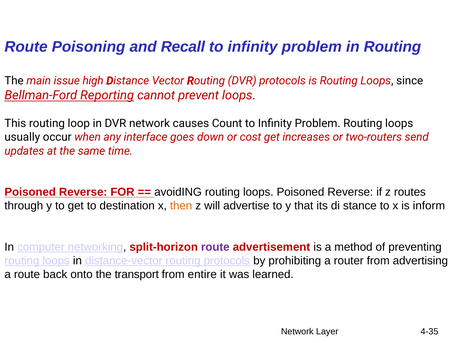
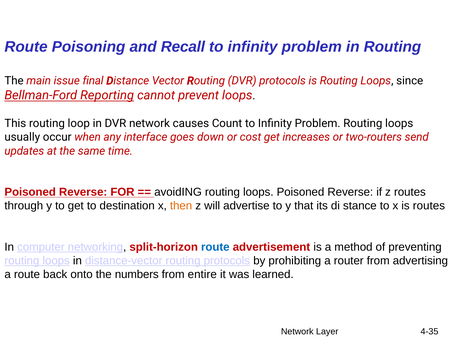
high: high -> final (93, 81)
is inform: inform -> routes (429, 206)
route colour: purple -> blue (215, 247)
transport: transport -> numbers (137, 274)
